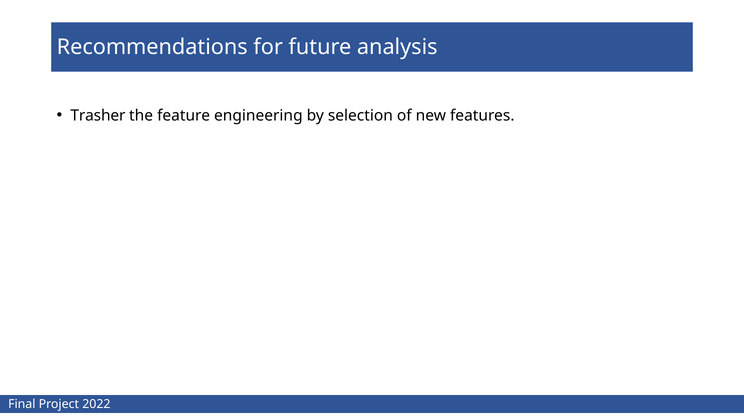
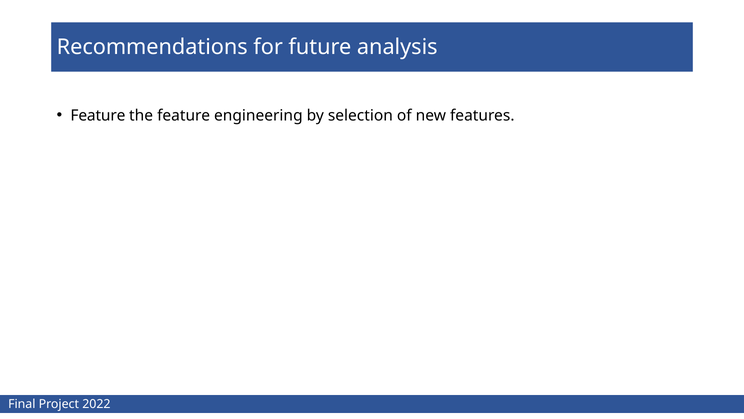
Trasher: Trasher -> Feature (98, 115)
